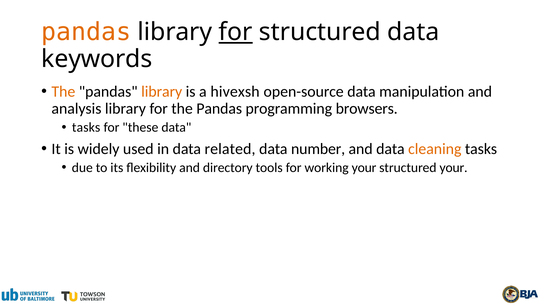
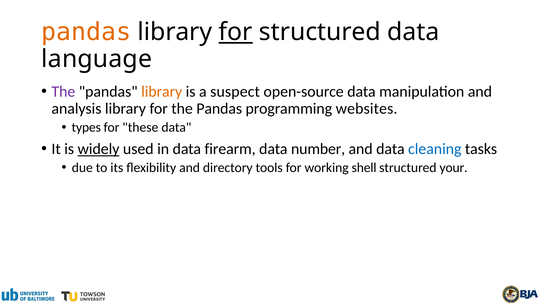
keywords: keywords -> language (97, 59)
The colour: orange -> purple (63, 92)
hivexsh: hivexsh -> suspect (235, 92)
browsers: browsers -> websites (367, 109)
tasks: tasks -> types (86, 127)
widely underline: none -> present (99, 149)
related: related -> firearm (230, 149)
cleaning colour: orange -> blue (435, 149)
working your: your -> shell (364, 168)
